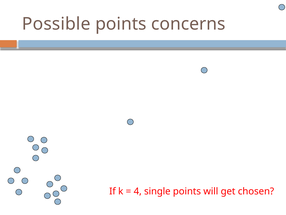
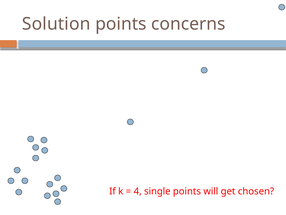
Possible: Possible -> Solution (56, 24)
